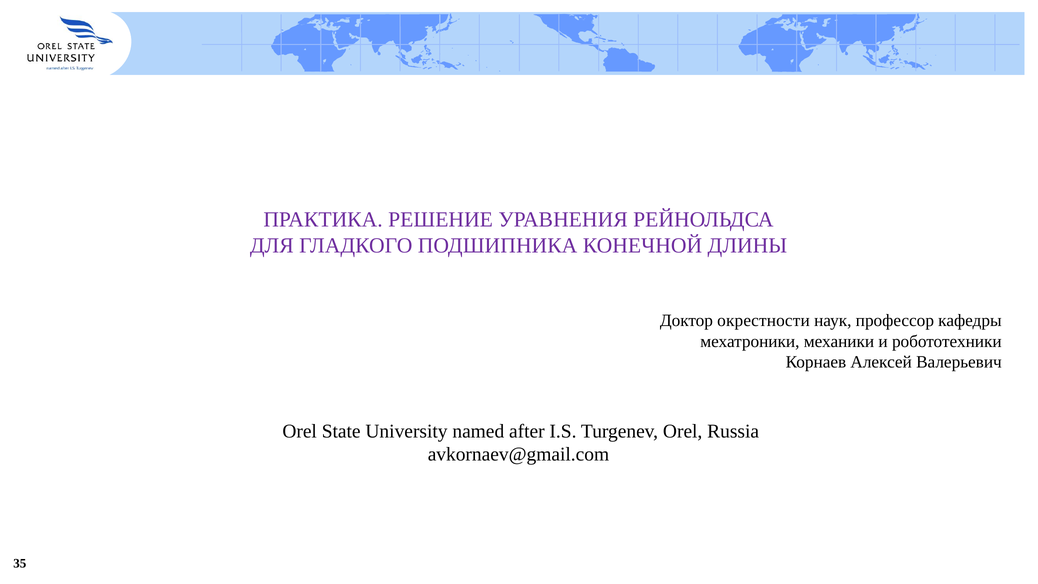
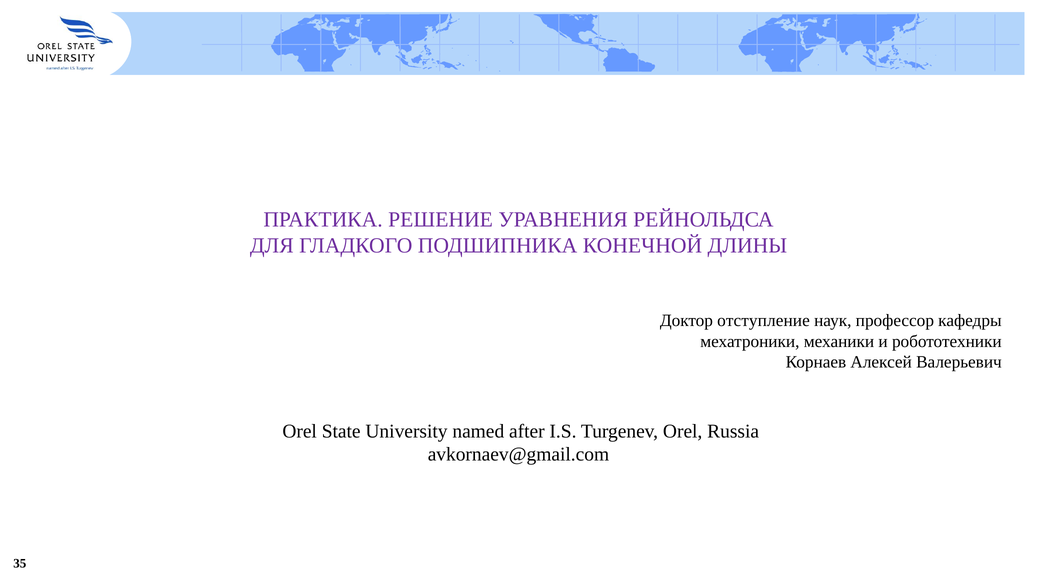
окрестности: окрестности -> отступление (764, 321)
